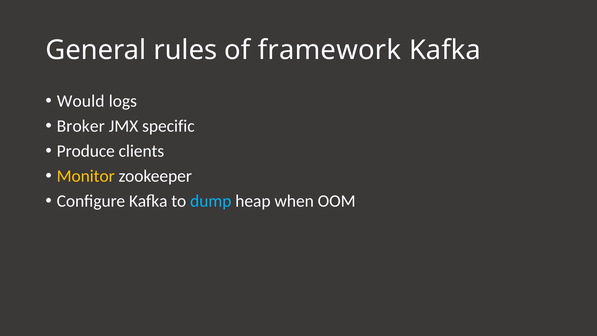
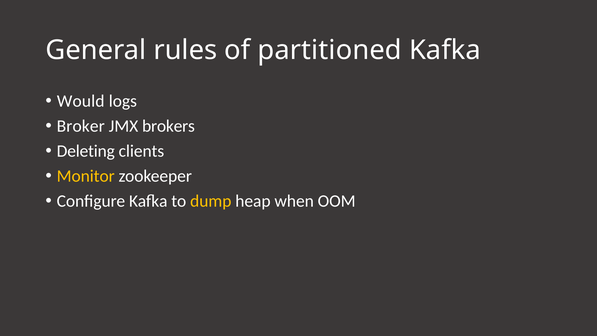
framework: framework -> partitioned (330, 50)
specific: specific -> brokers (168, 126)
Produce: Produce -> Deleting (86, 151)
dump colour: light blue -> yellow (211, 201)
